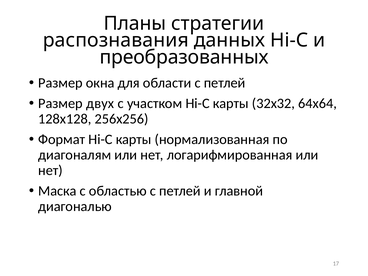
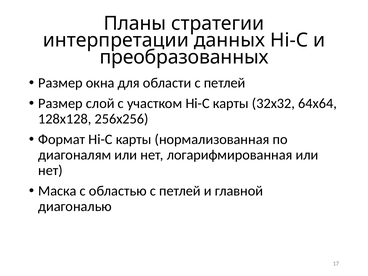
распознавания: распознавания -> интерпретации (116, 40)
двух: двух -> слой (100, 103)
